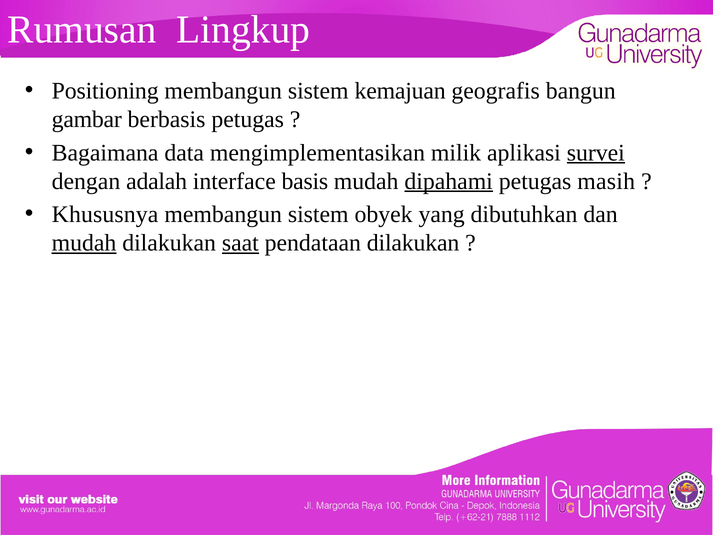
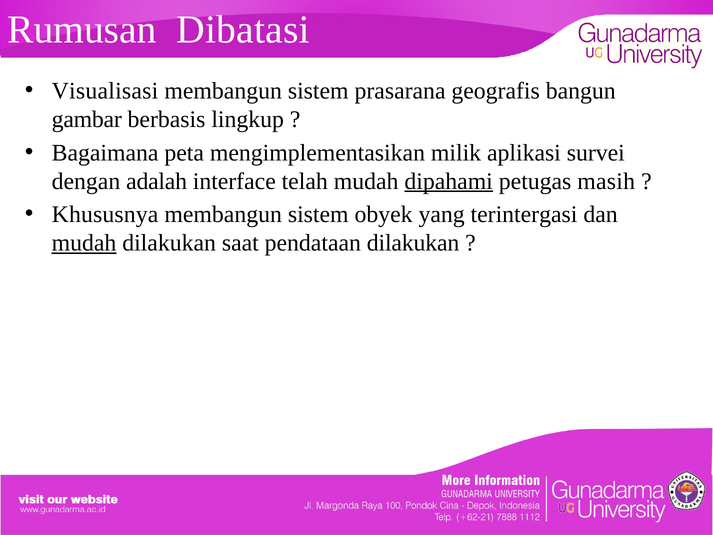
Lingkup: Lingkup -> Dibatasi (243, 30)
Positioning: Positioning -> Visualisasi (105, 91)
kemajuan: kemajuan -> prasarana (400, 91)
berbasis petugas: petugas -> lingkup (248, 119)
data: data -> peta (184, 153)
survei underline: present -> none (596, 153)
basis: basis -> telah (305, 181)
dibutuhkan: dibutuhkan -> terintergasi (524, 214)
saat underline: present -> none (240, 243)
